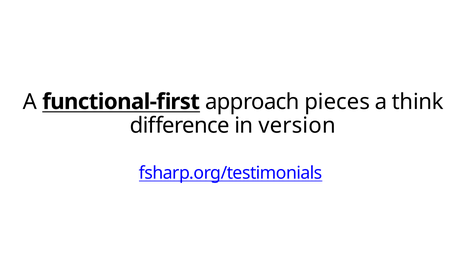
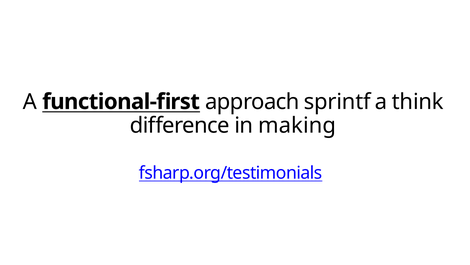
pieces: pieces -> sprintf (337, 101)
version: version -> making (297, 125)
